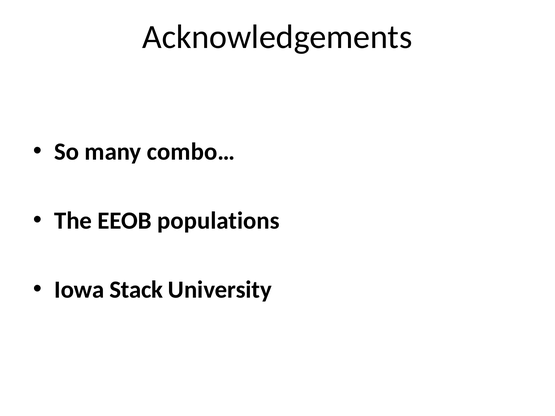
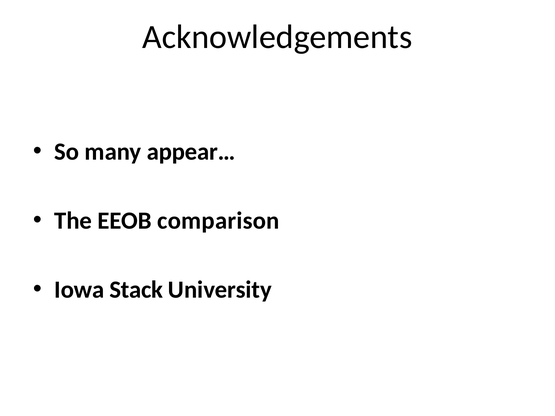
combo…: combo… -> appear… (191, 152)
populations: populations -> comparison (218, 221)
